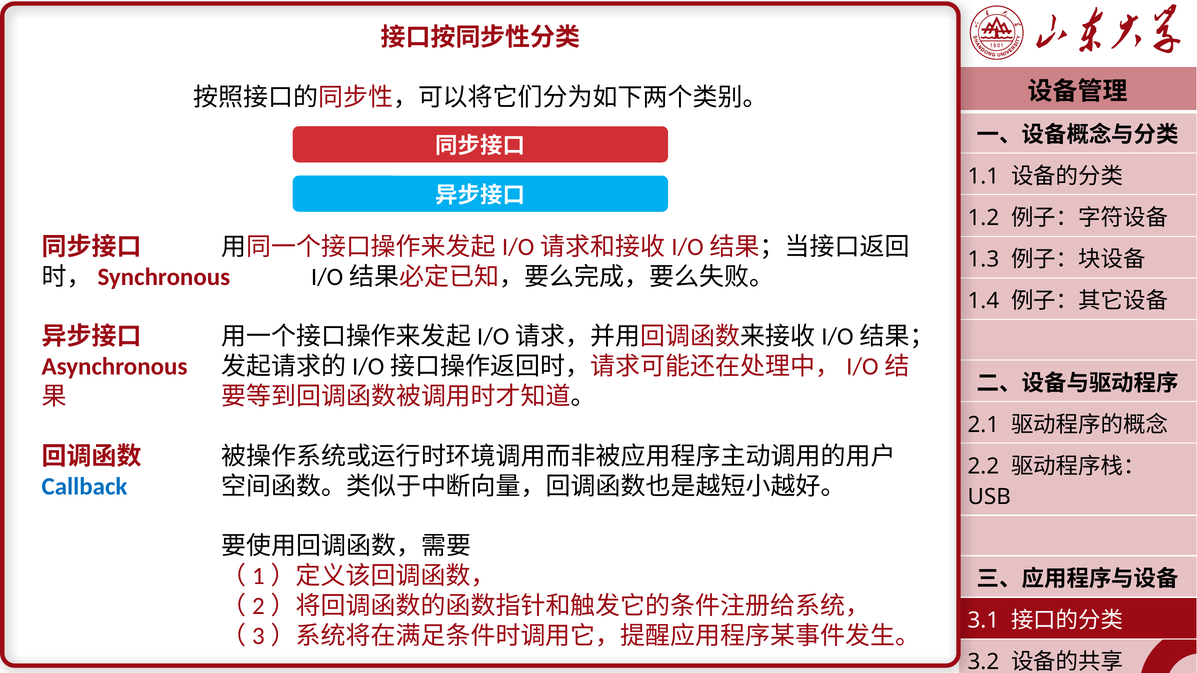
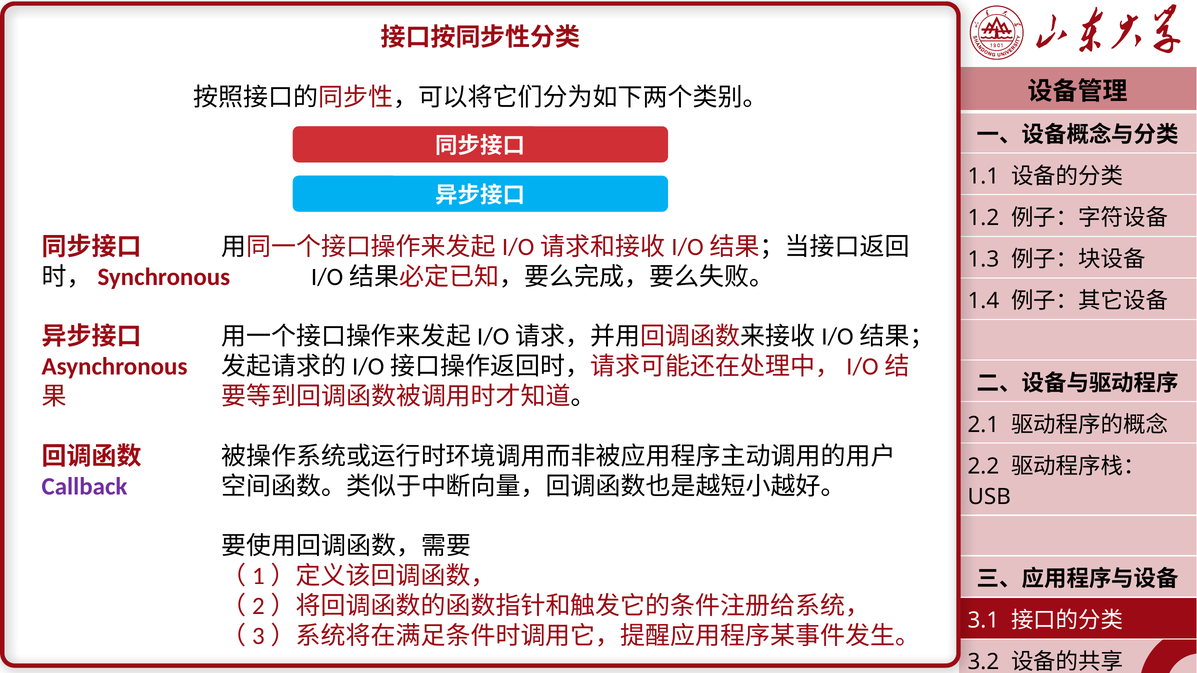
Callback colour: blue -> purple (84, 487)
